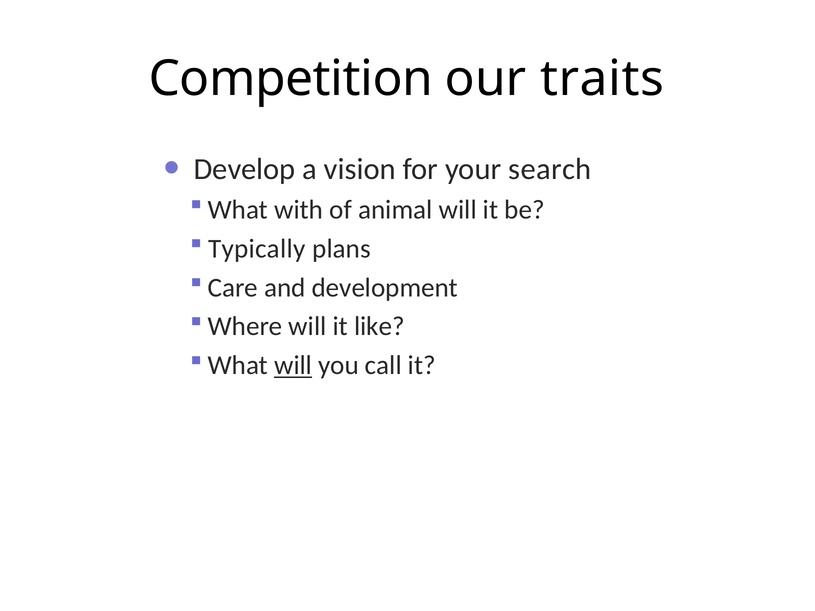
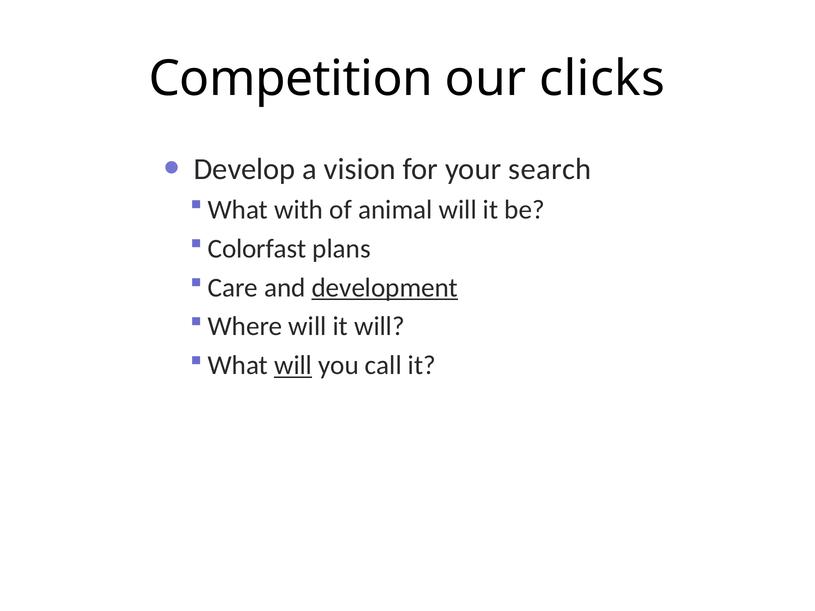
traits: traits -> clicks (602, 79)
Typically: Typically -> Colorfast (257, 249)
development underline: none -> present (385, 288)
it like: like -> will (379, 327)
